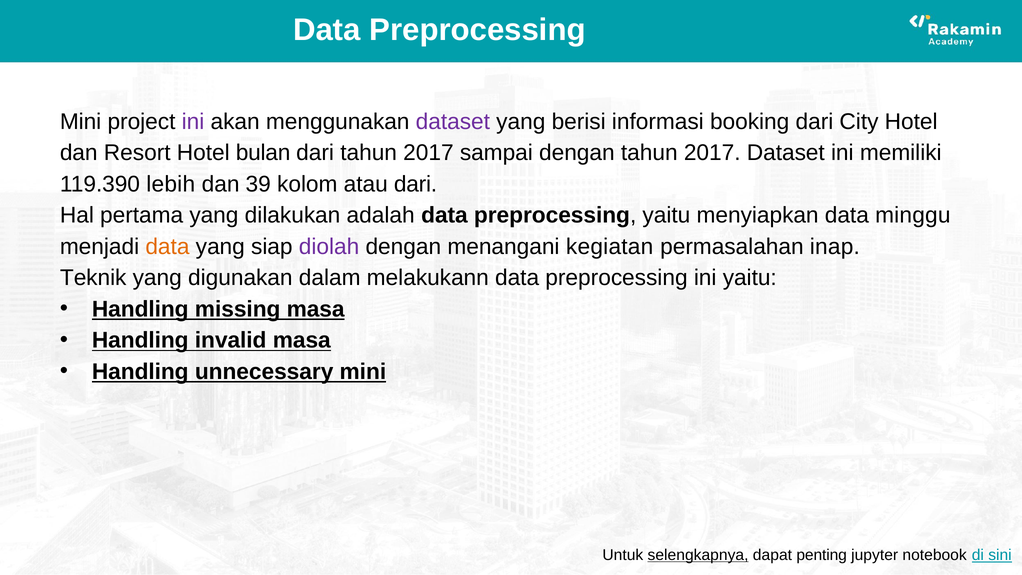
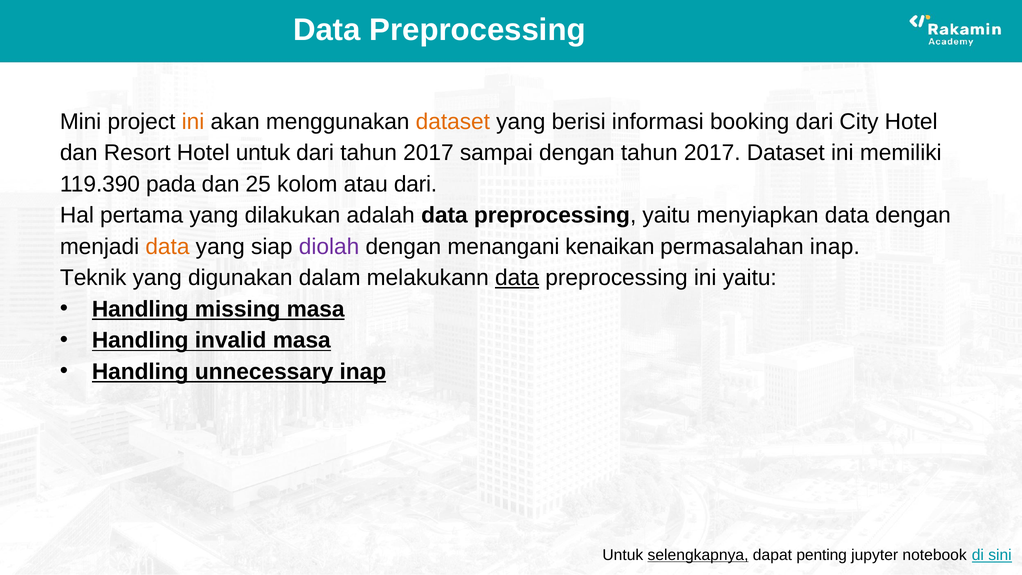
ini colour: purple -> orange (193, 122)
dataset colour: purple -> orange (453, 122)
Hotel bulan: bulan -> untuk (263, 153)
lebih: lebih -> pada (171, 184)
39: 39 -> 25 (258, 184)
data minggu: minggu -> dengan (913, 215)
kegiatan: kegiatan -> kenaikan (610, 247)
data underline: none -> present (517, 278)
unnecessary mini: mini -> inap (363, 372)
